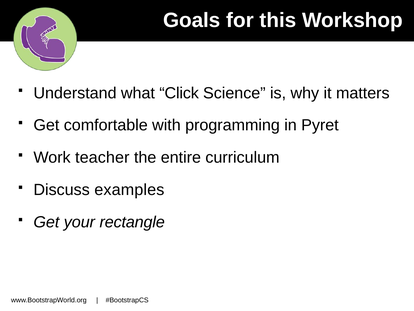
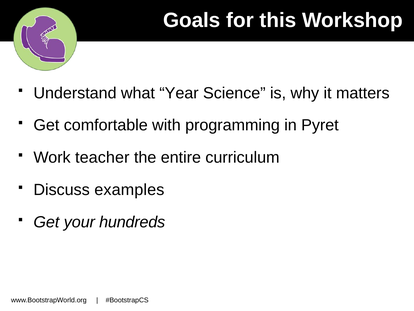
Click: Click -> Year (179, 93)
rectangle: rectangle -> hundreds (132, 222)
